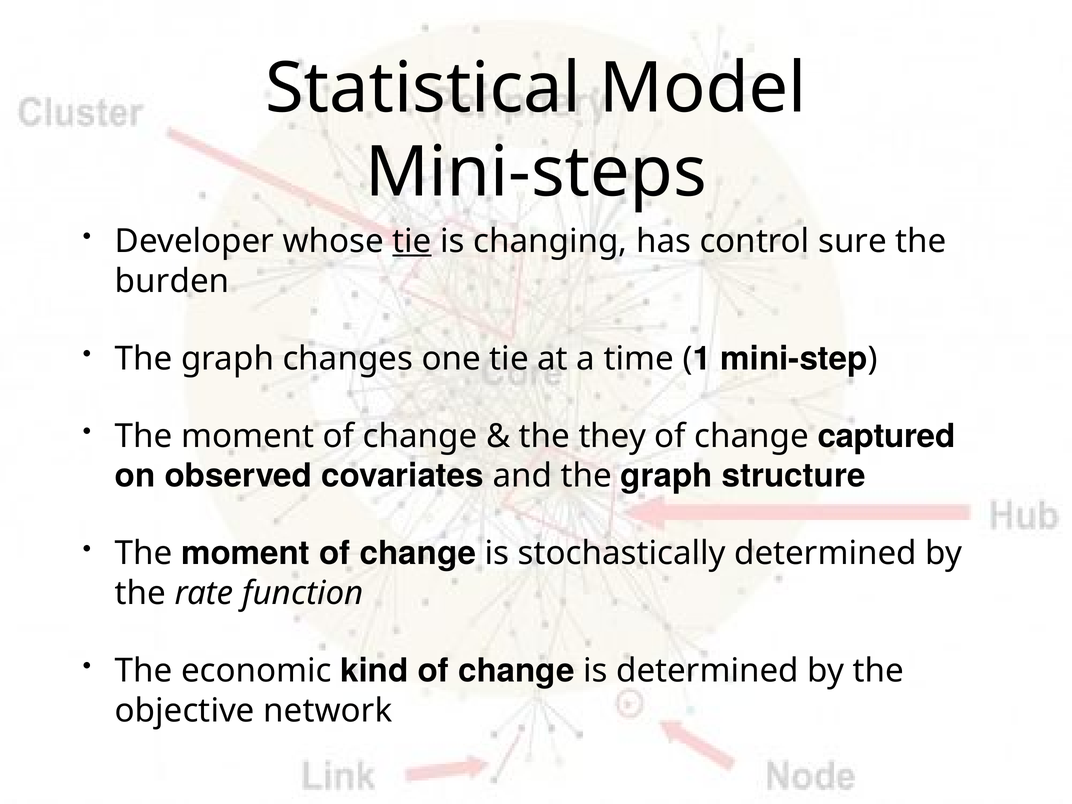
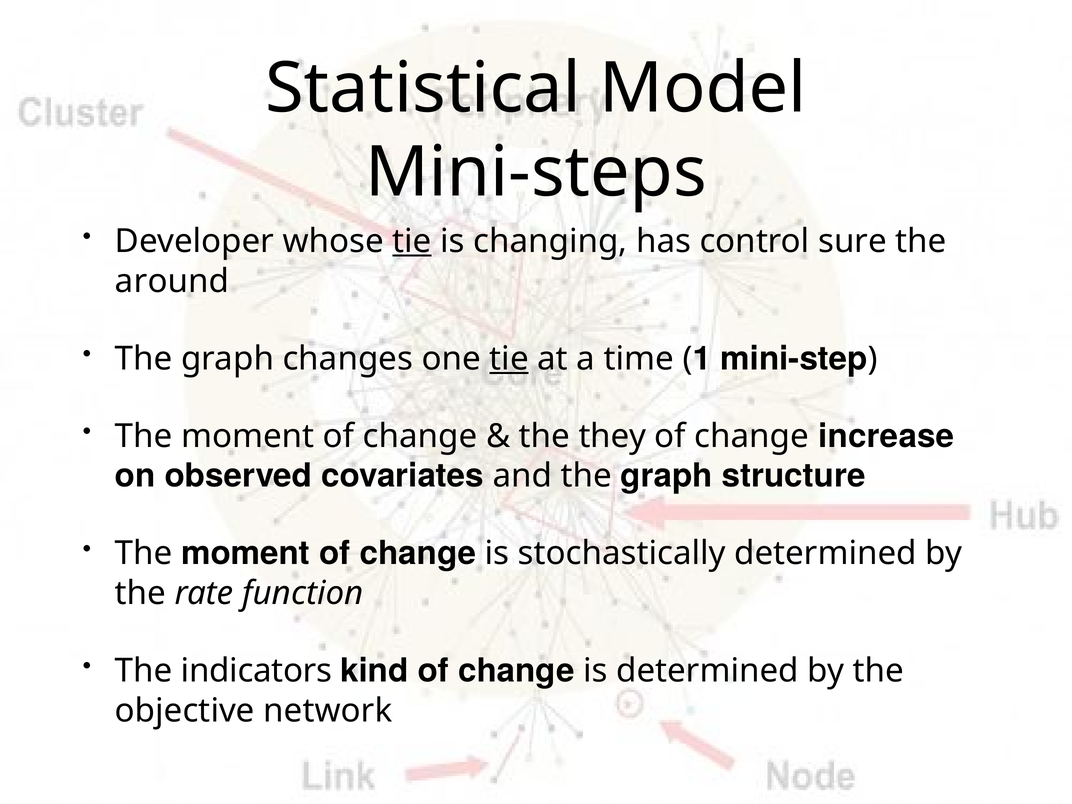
burden: burden -> around (172, 281)
tie underline: none -> present (509, 359)
captured: captured -> increase (886, 436)
economic: economic -> indicators (256, 671)
